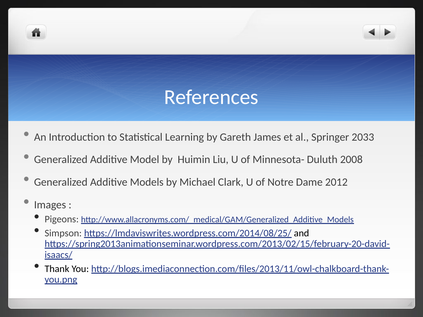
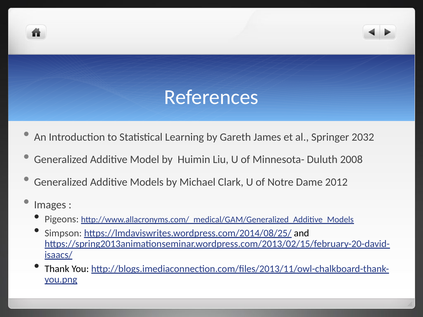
2033: 2033 -> 2032 (363, 137)
